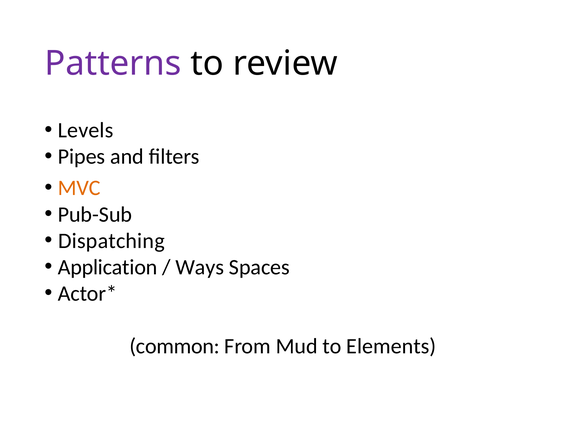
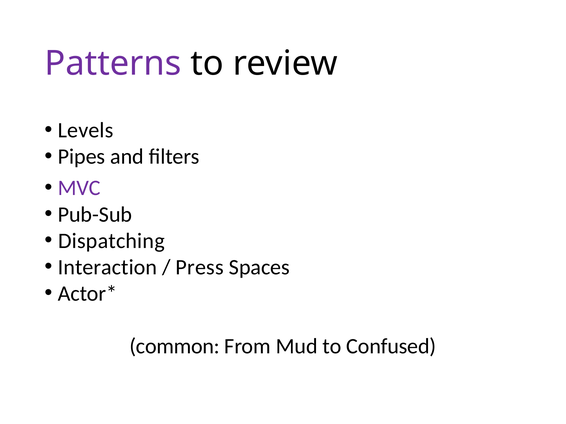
MVC colour: orange -> purple (79, 188)
Application: Application -> Interaction (107, 268)
Ways: Ways -> Press (200, 268)
Elements: Elements -> Confused (391, 347)
